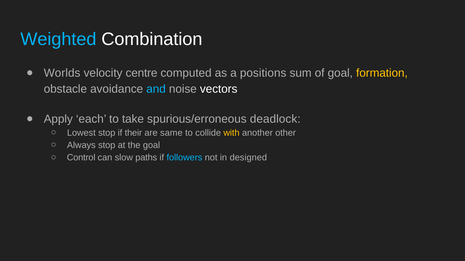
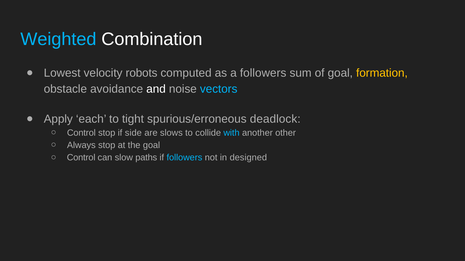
Worlds: Worlds -> Lowest (62, 73)
centre: centre -> robots (142, 73)
a positions: positions -> followers (263, 73)
and colour: light blue -> white (156, 89)
vectors colour: white -> light blue (219, 89)
take: take -> tight (133, 119)
Lowest: Lowest -> Control (81, 133)
their: their -> side (133, 133)
same: same -> slows (171, 133)
with colour: yellow -> light blue (231, 133)
